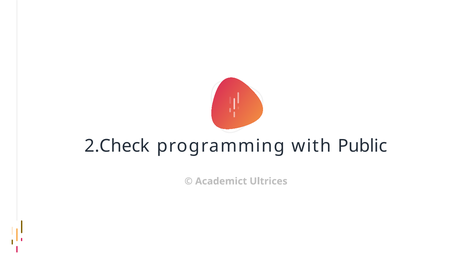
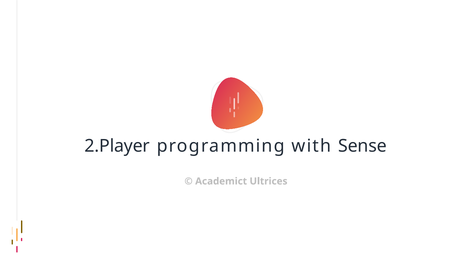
2.Check: 2.Check -> 2.Player (117, 146)
Public: Public -> Sense (363, 146)
